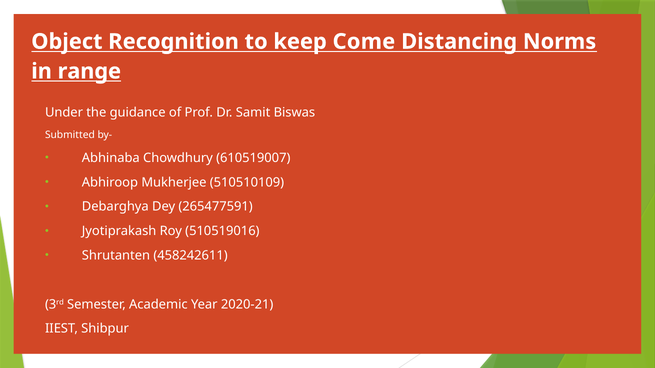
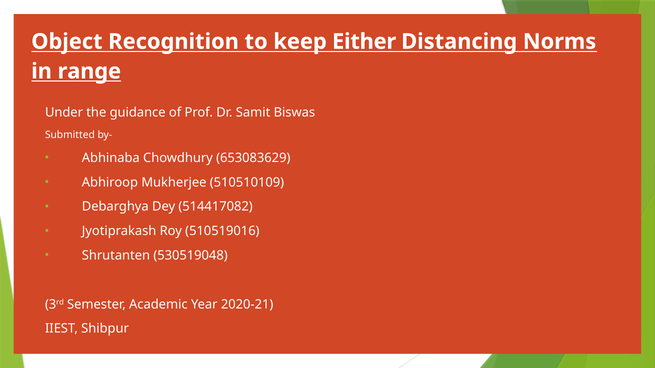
Come: Come -> Either (364, 42)
610519007: 610519007 -> 653083629 (253, 158)
265477591: 265477591 -> 514417082 (216, 207)
458242611: 458242611 -> 530519048 (191, 256)
